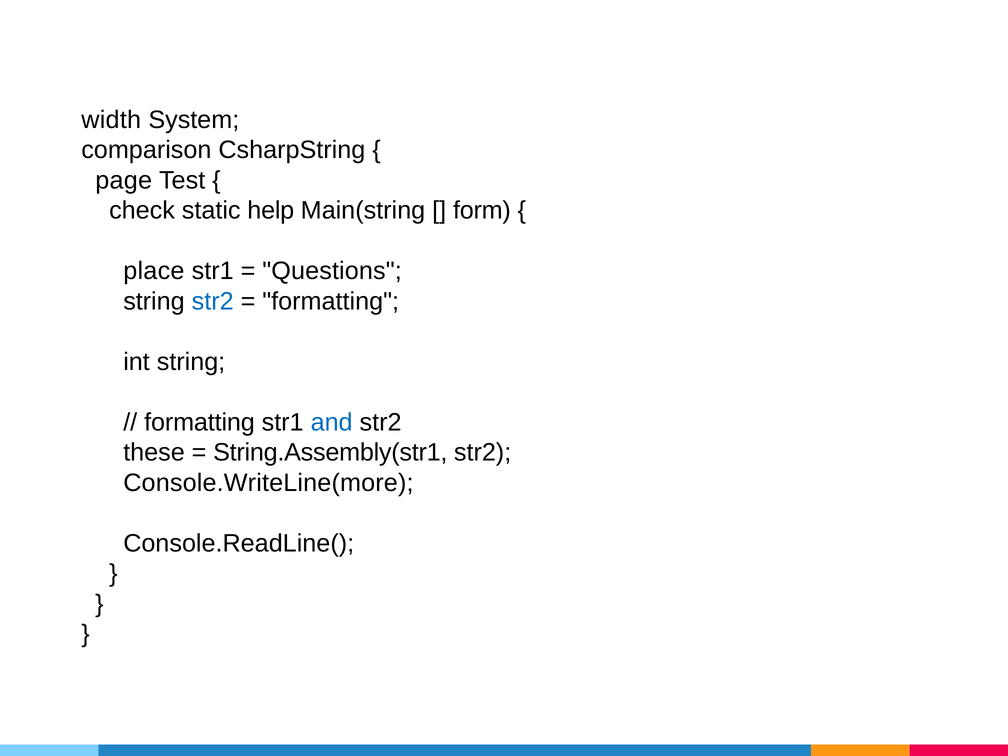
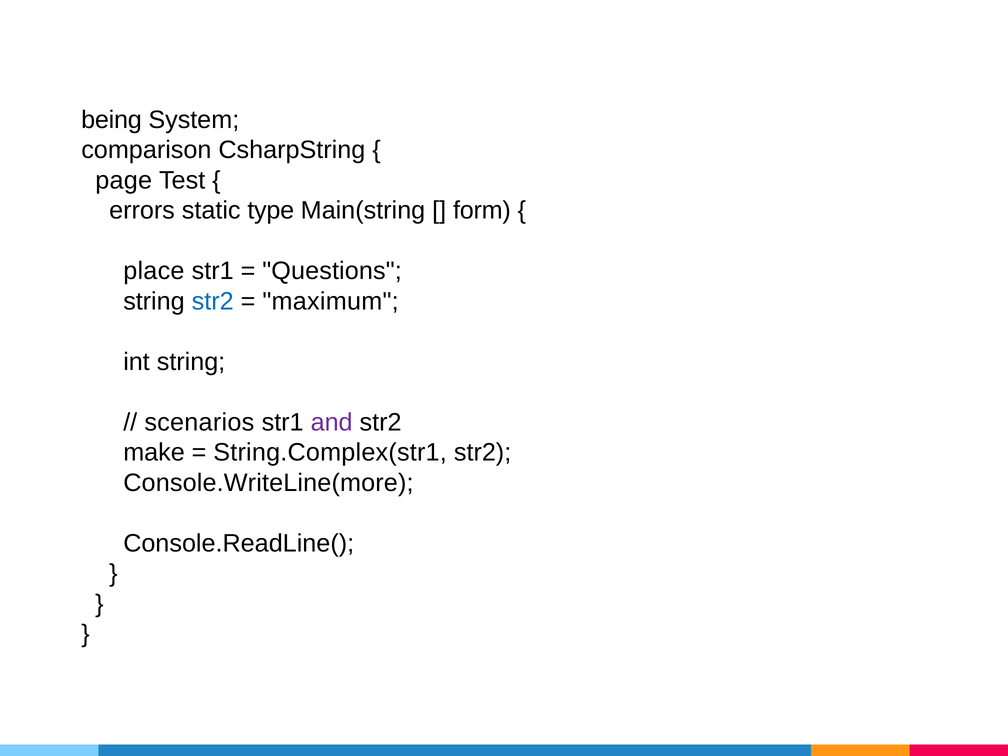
width: width -> being (111, 120)
check: check -> errors (142, 211)
help: help -> type (271, 211)
formatting: formatting -> maximum (331, 301)
formatting: formatting -> scenarios (199, 422)
and colour: blue -> purple (332, 422)
these: these -> make (154, 453)
String.Assembly(str1: String.Assembly(str1 -> String.Complex(str1 (330, 453)
